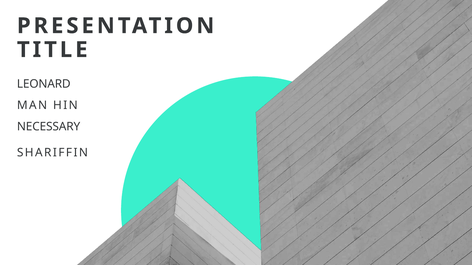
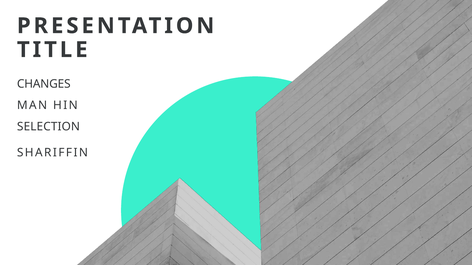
LEONARD: LEONARD -> CHANGES (44, 84)
NECESSARY: NECESSARY -> SELECTION (48, 127)
